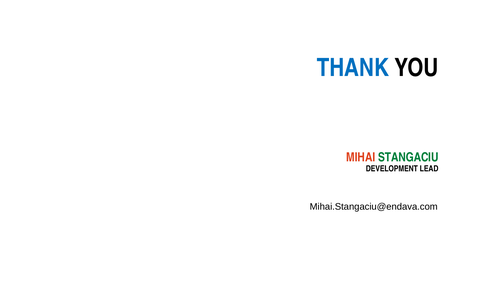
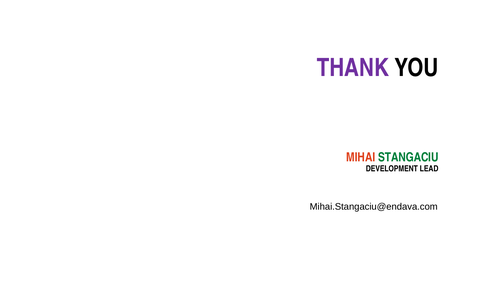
THANK colour: blue -> purple (353, 68)
